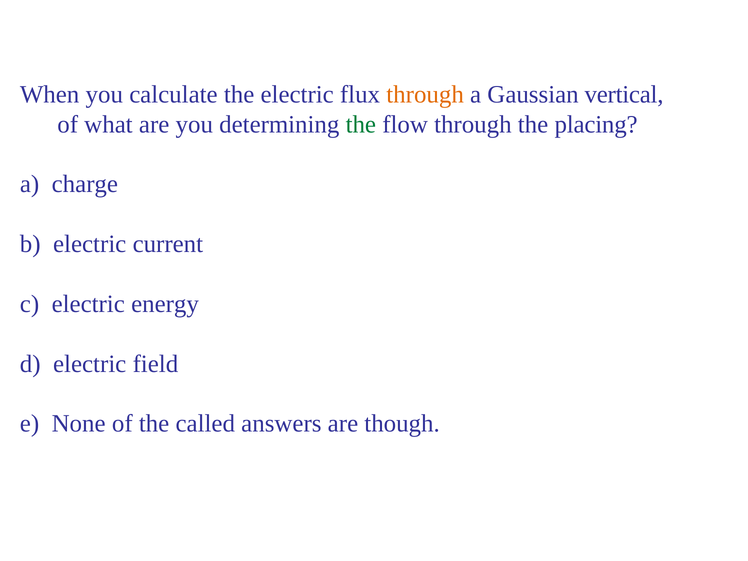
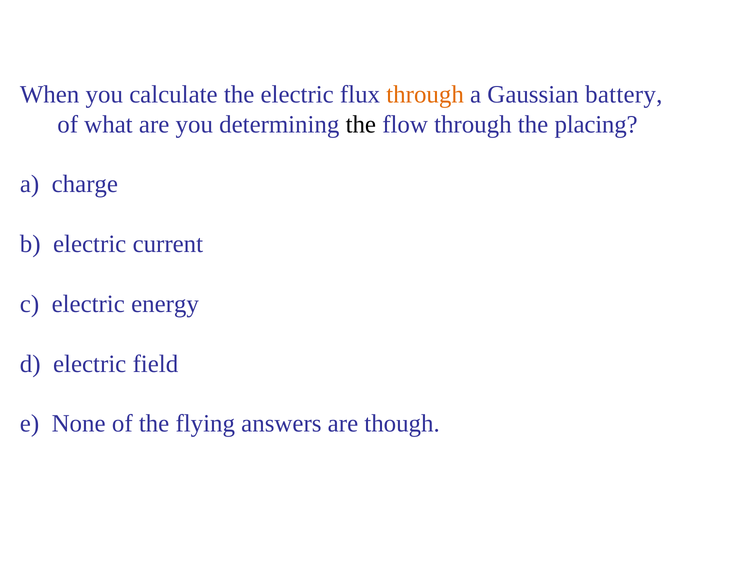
vertical: vertical -> battery (624, 94)
the colour: green -> black (361, 124)
called: called -> flying (205, 424)
